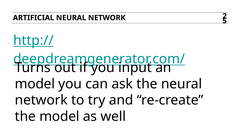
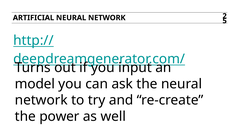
the model: model -> power (59, 117)
